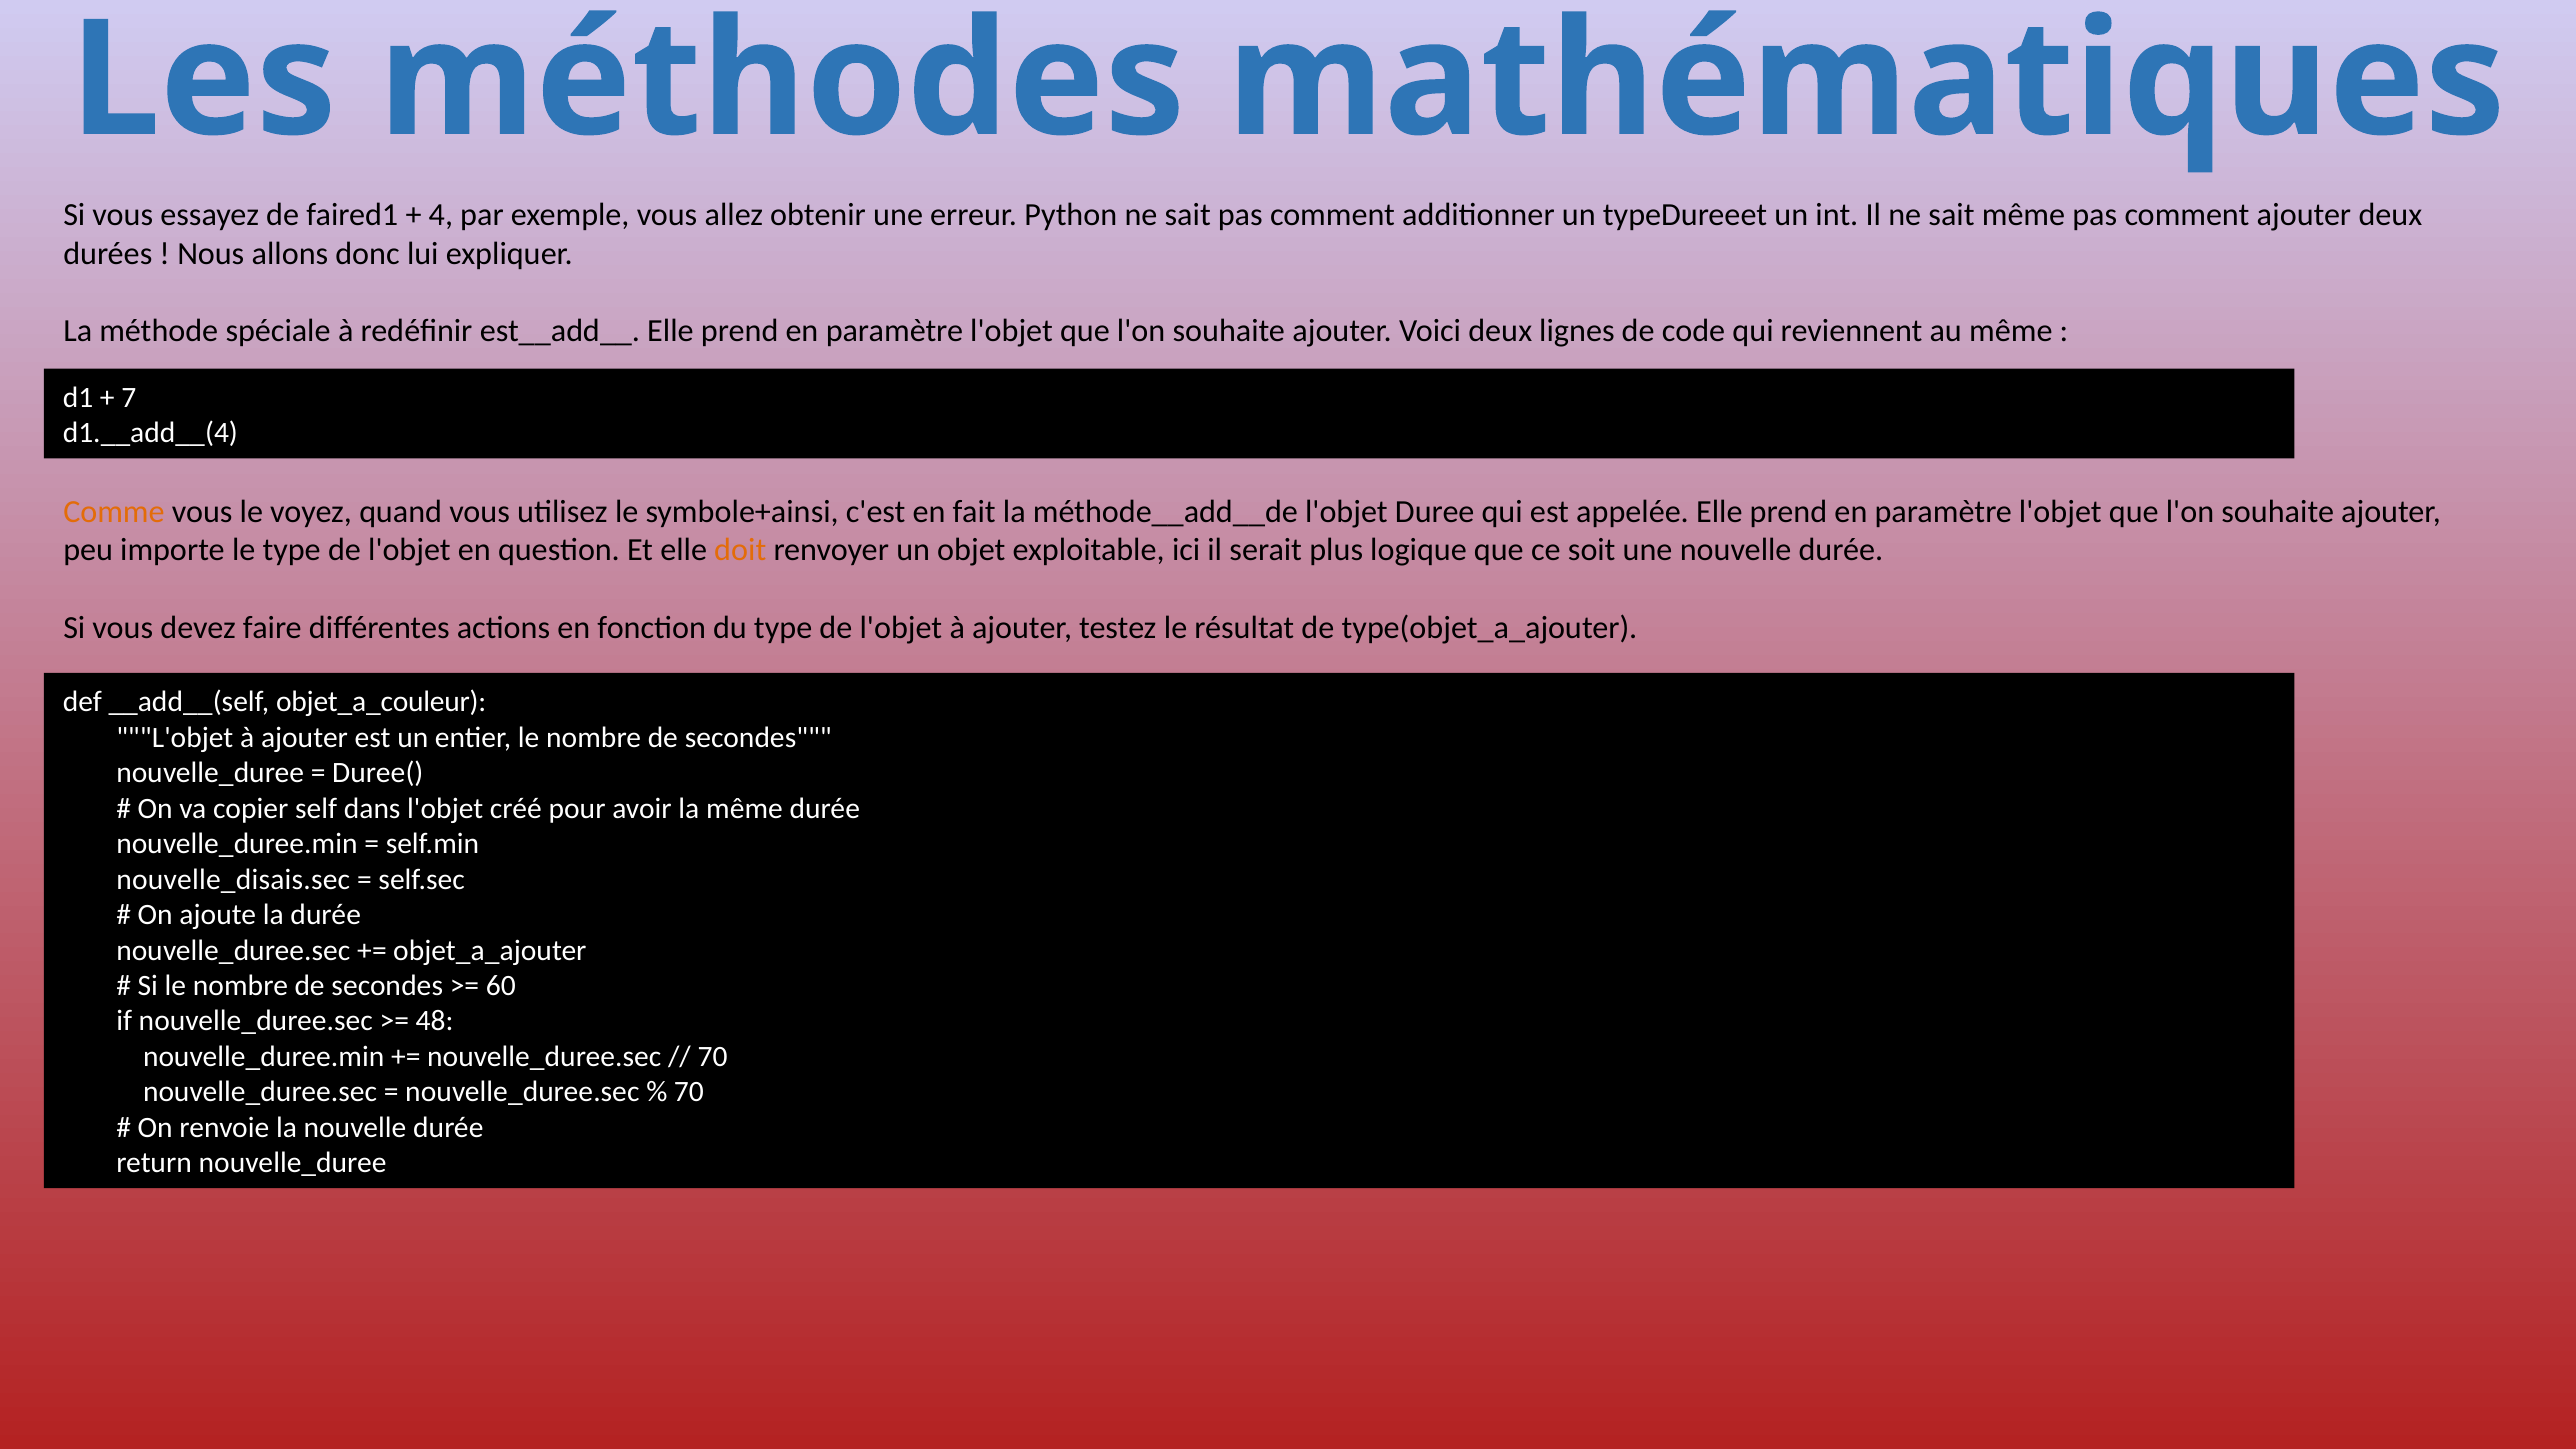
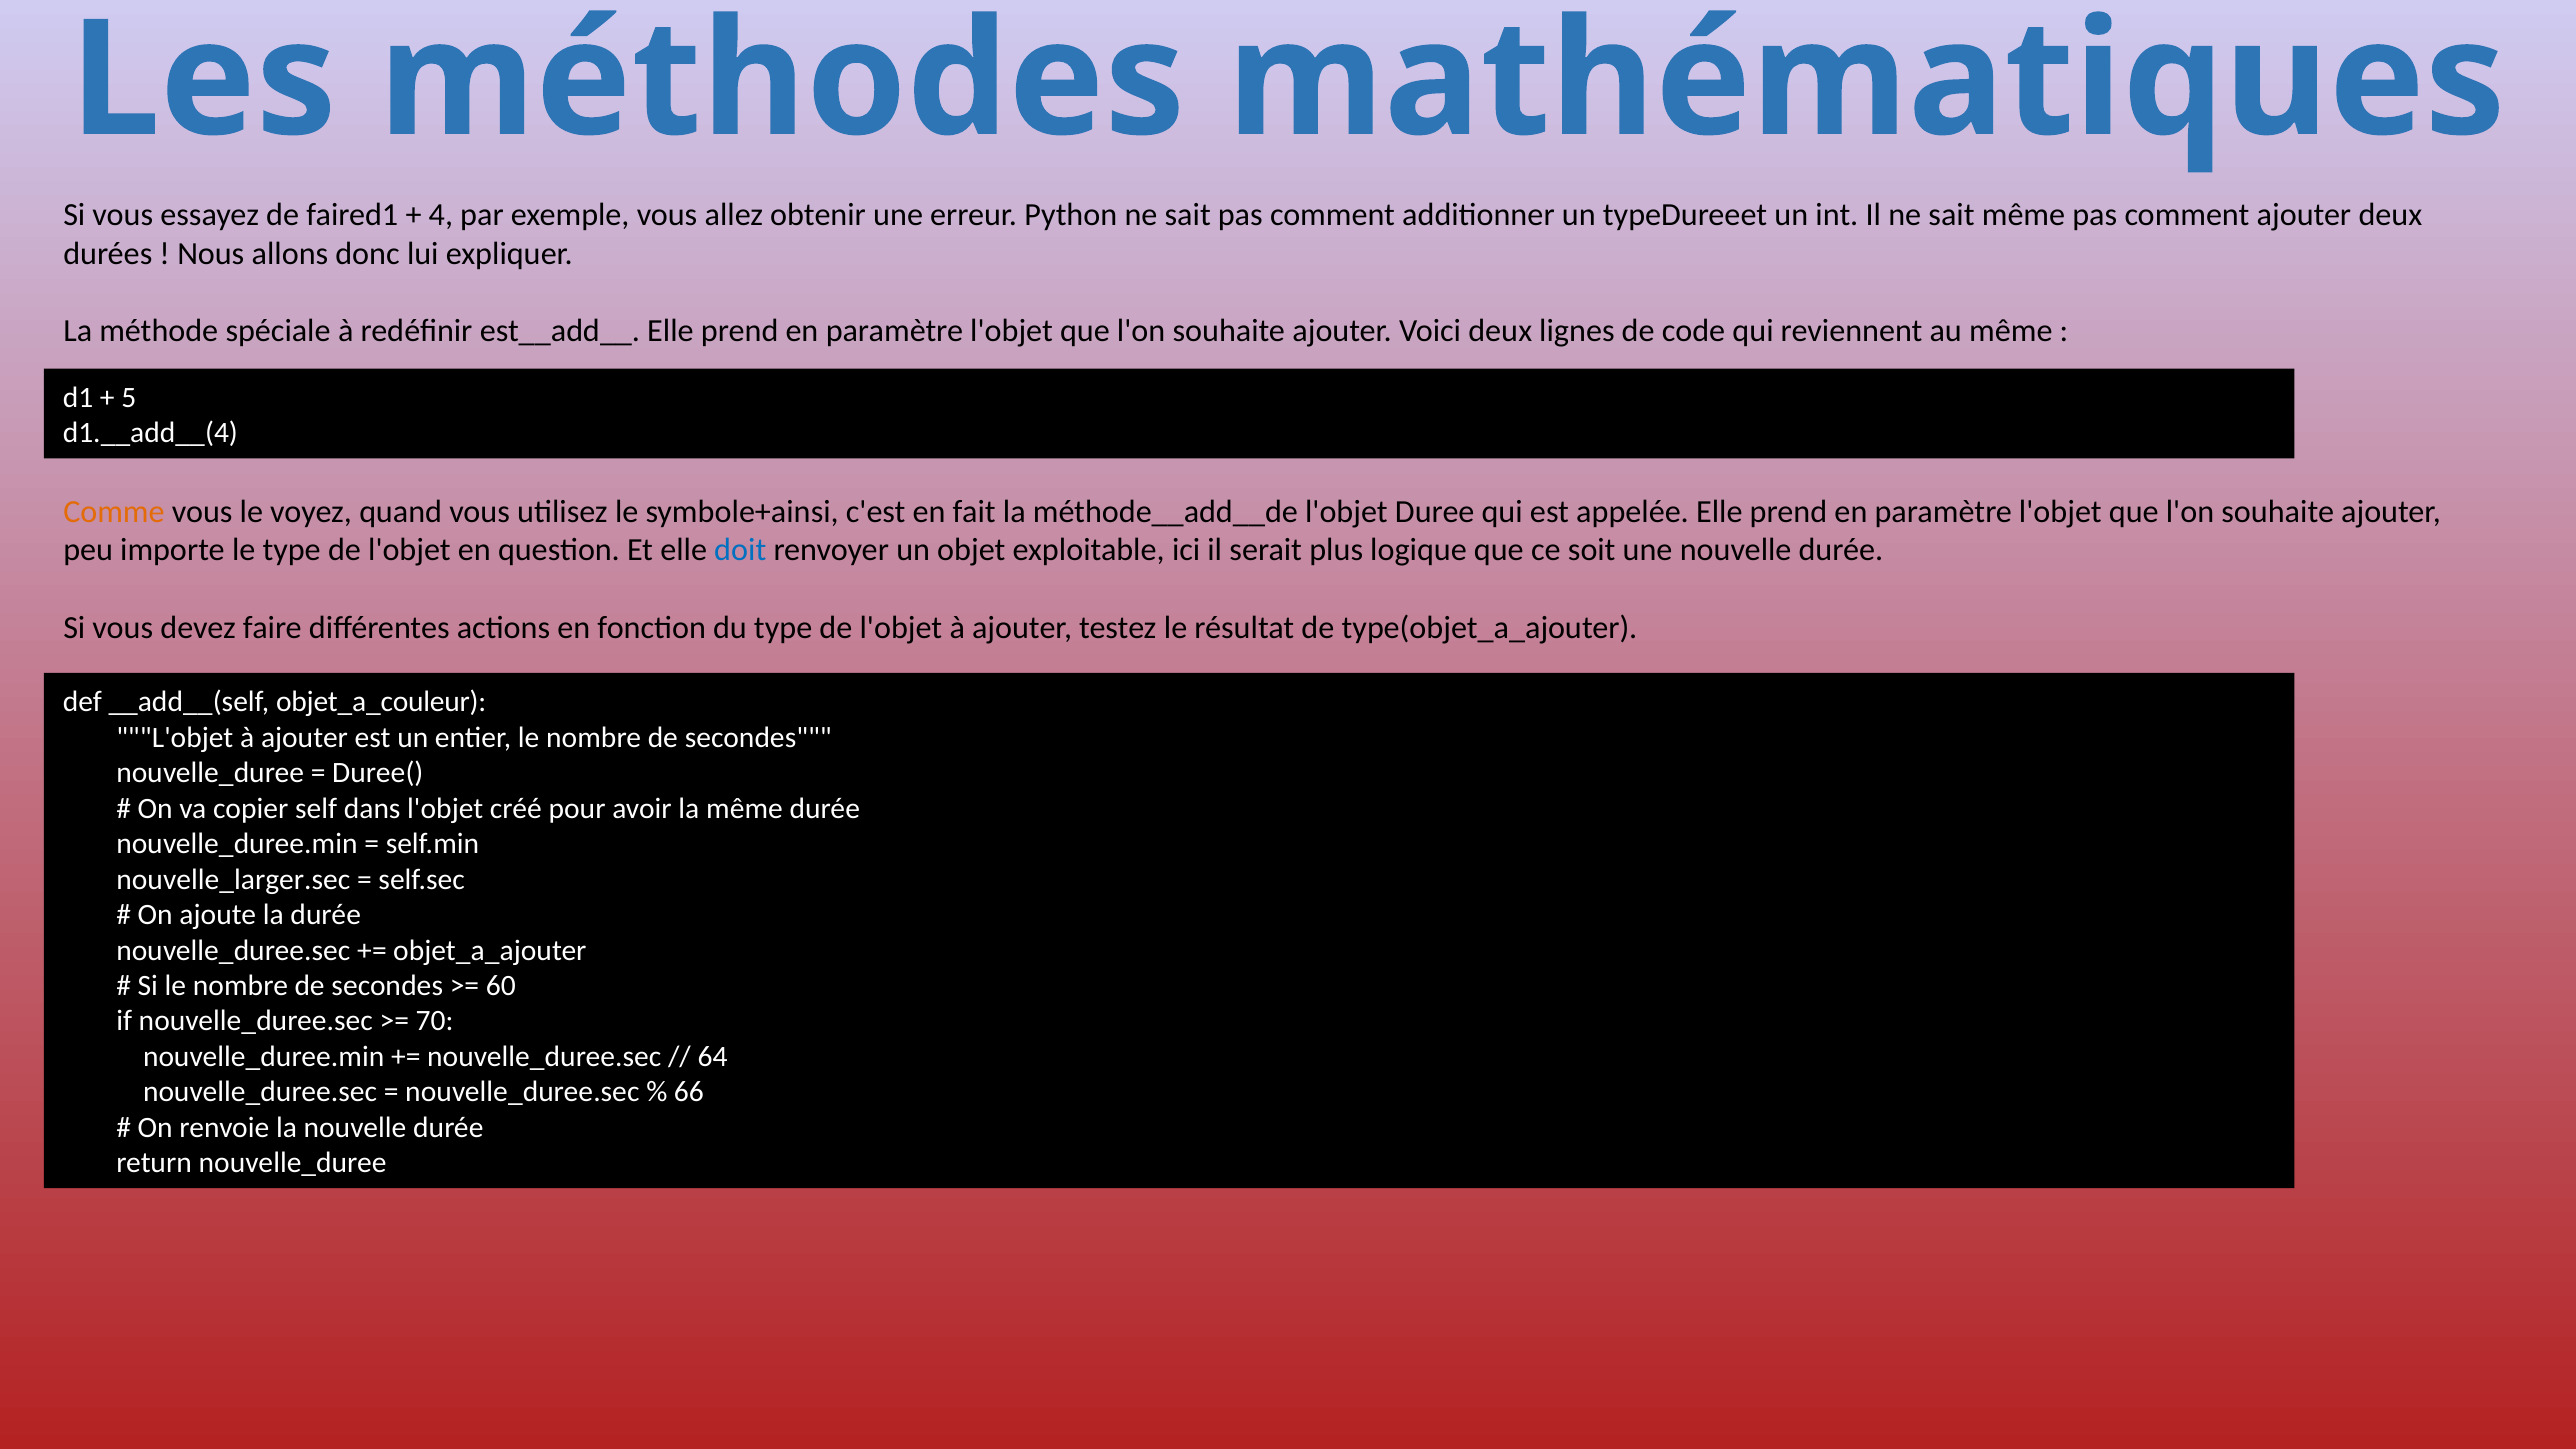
7: 7 -> 5 (129, 398)
doit colour: orange -> blue (740, 550)
nouvelle_disais.sec: nouvelle_disais.sec -> nouvelle_larger.sec (233, 879)
48: 48 -> 70 (435, 1021)
70: 70 -> 64 (713, 1057)
70: 70 -> 66 (689, 1092)
